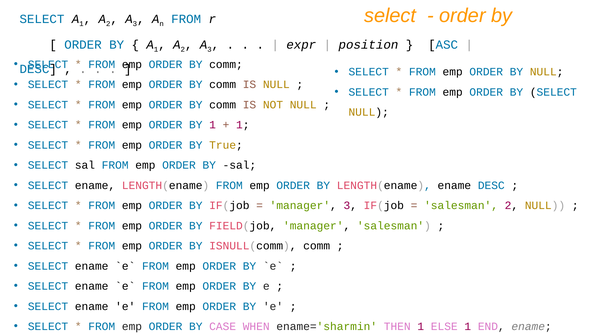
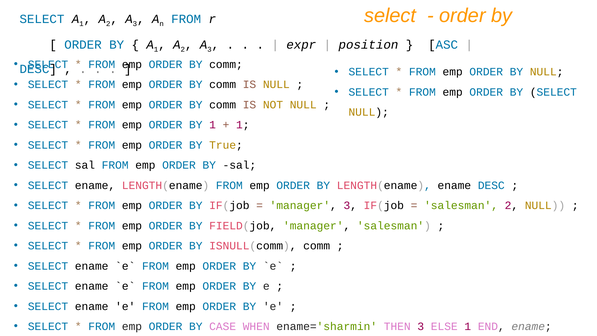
THEN 1: 1 -> 3 (421, 326)
